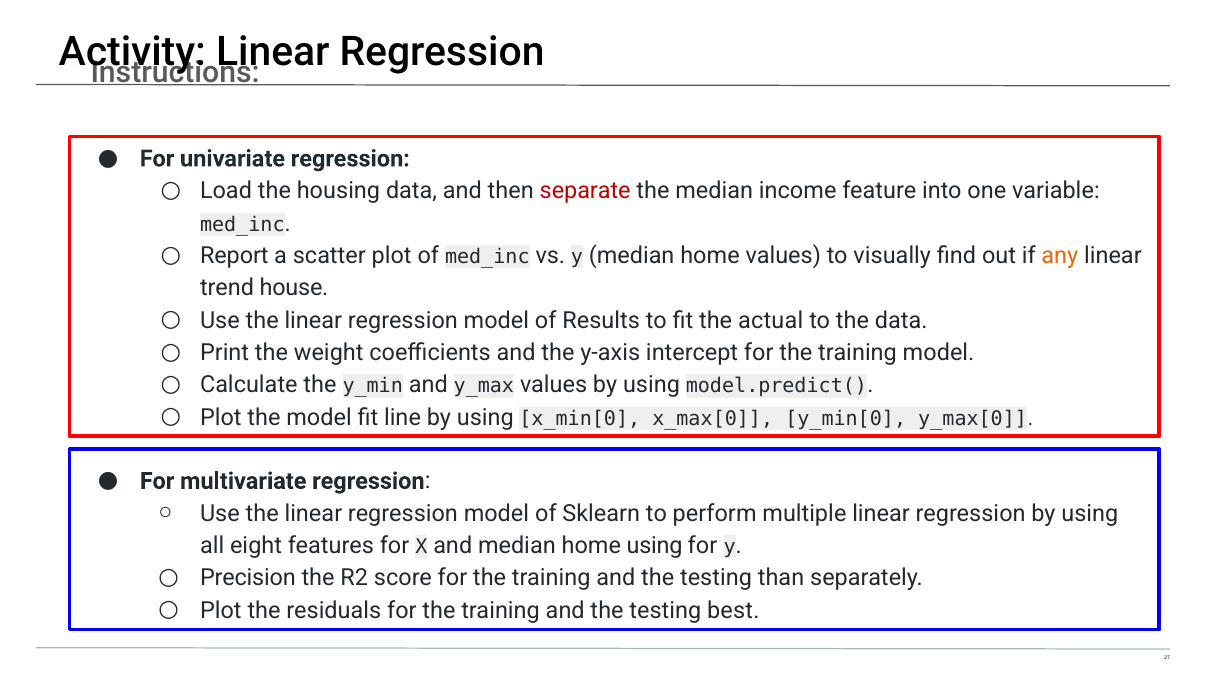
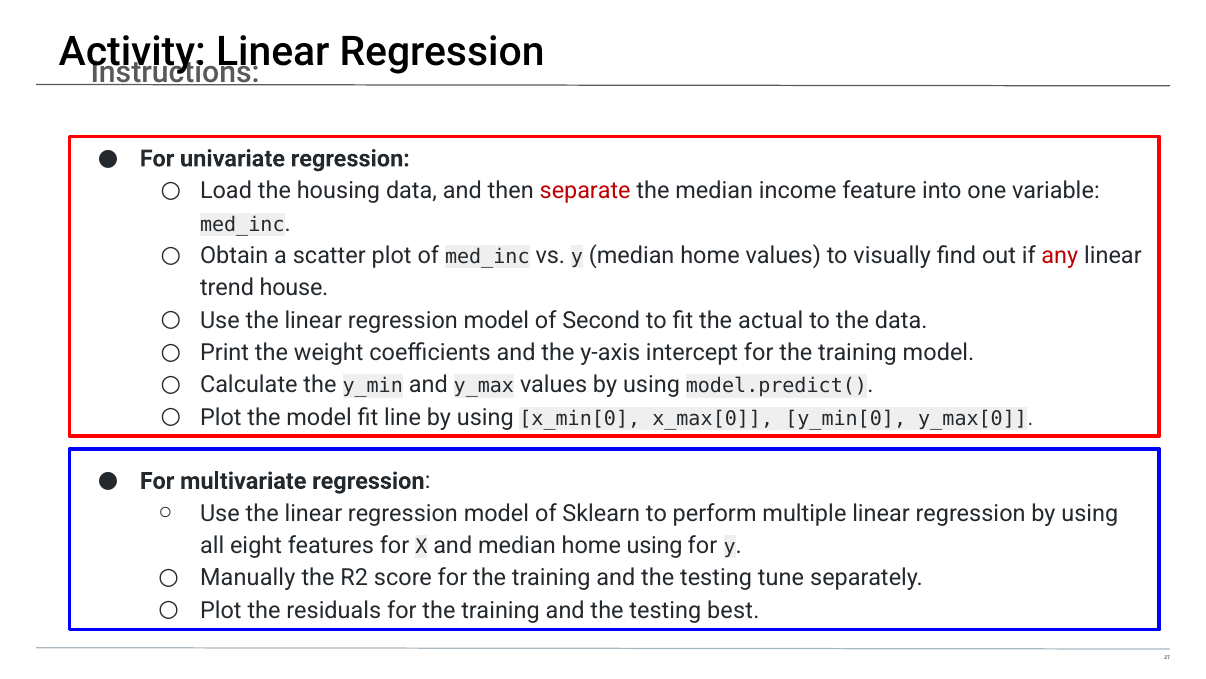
Report: Report -> Obtain (234, 256)
any colour: orange -> red (1060, 256)
Results: Results -> Second (601, 320)
Precision: Precision -> Manually (248, 578)
than: than -> tune (781, 578)
